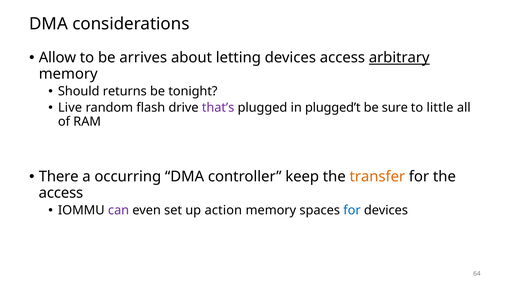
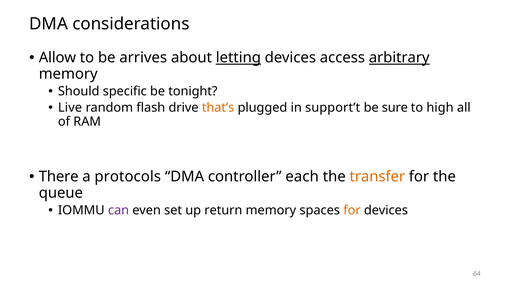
letting underline: none -> present (238, 58)
returns: returns -> specific (125, 91)
that’s colour: purple -> orange (218, 108)
plugged’t: plugged’t -> support’t (333, 108)
little: little -> high (440, 108)
occurring: occurring -> protocols (128, 177)
keep: keep -> each (302, 177)
access: access -> queue (61, 193)
action: action -> return (223, 210)
for colour: blue -> orange (352, 210)
